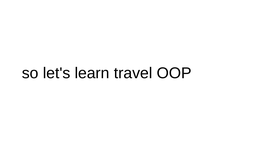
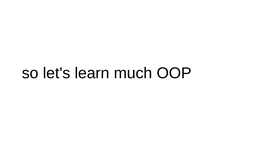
travel: travel -> much (133, 73)
